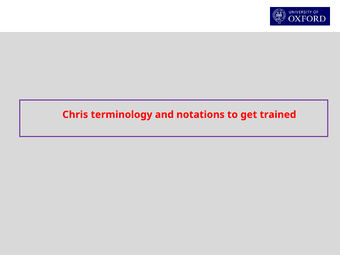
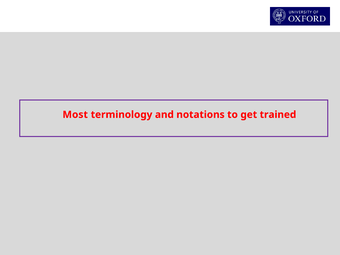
Chris: Chris -> Most (75, 115)
